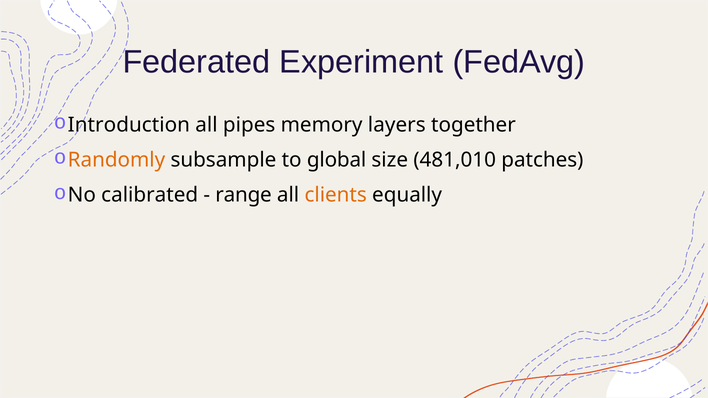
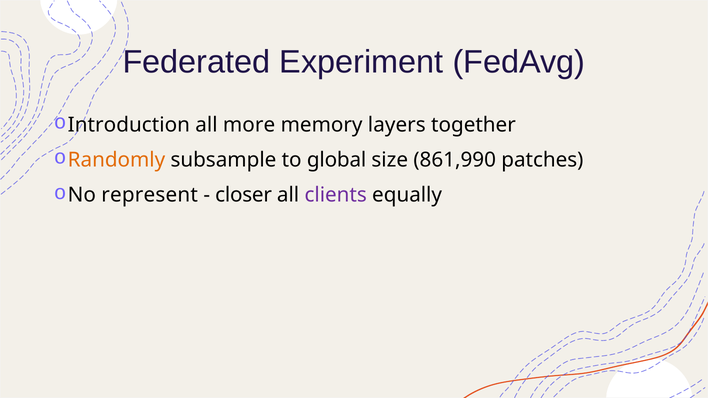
pipes: pipes -> more (249, 125)
481,010: 481,010 -> 861,990 (455, 160)
calibrated: calibrated -> represent (150, 195)
range: range -> closer (244, 195)
clients colour: orange -> purple (336, 195)
